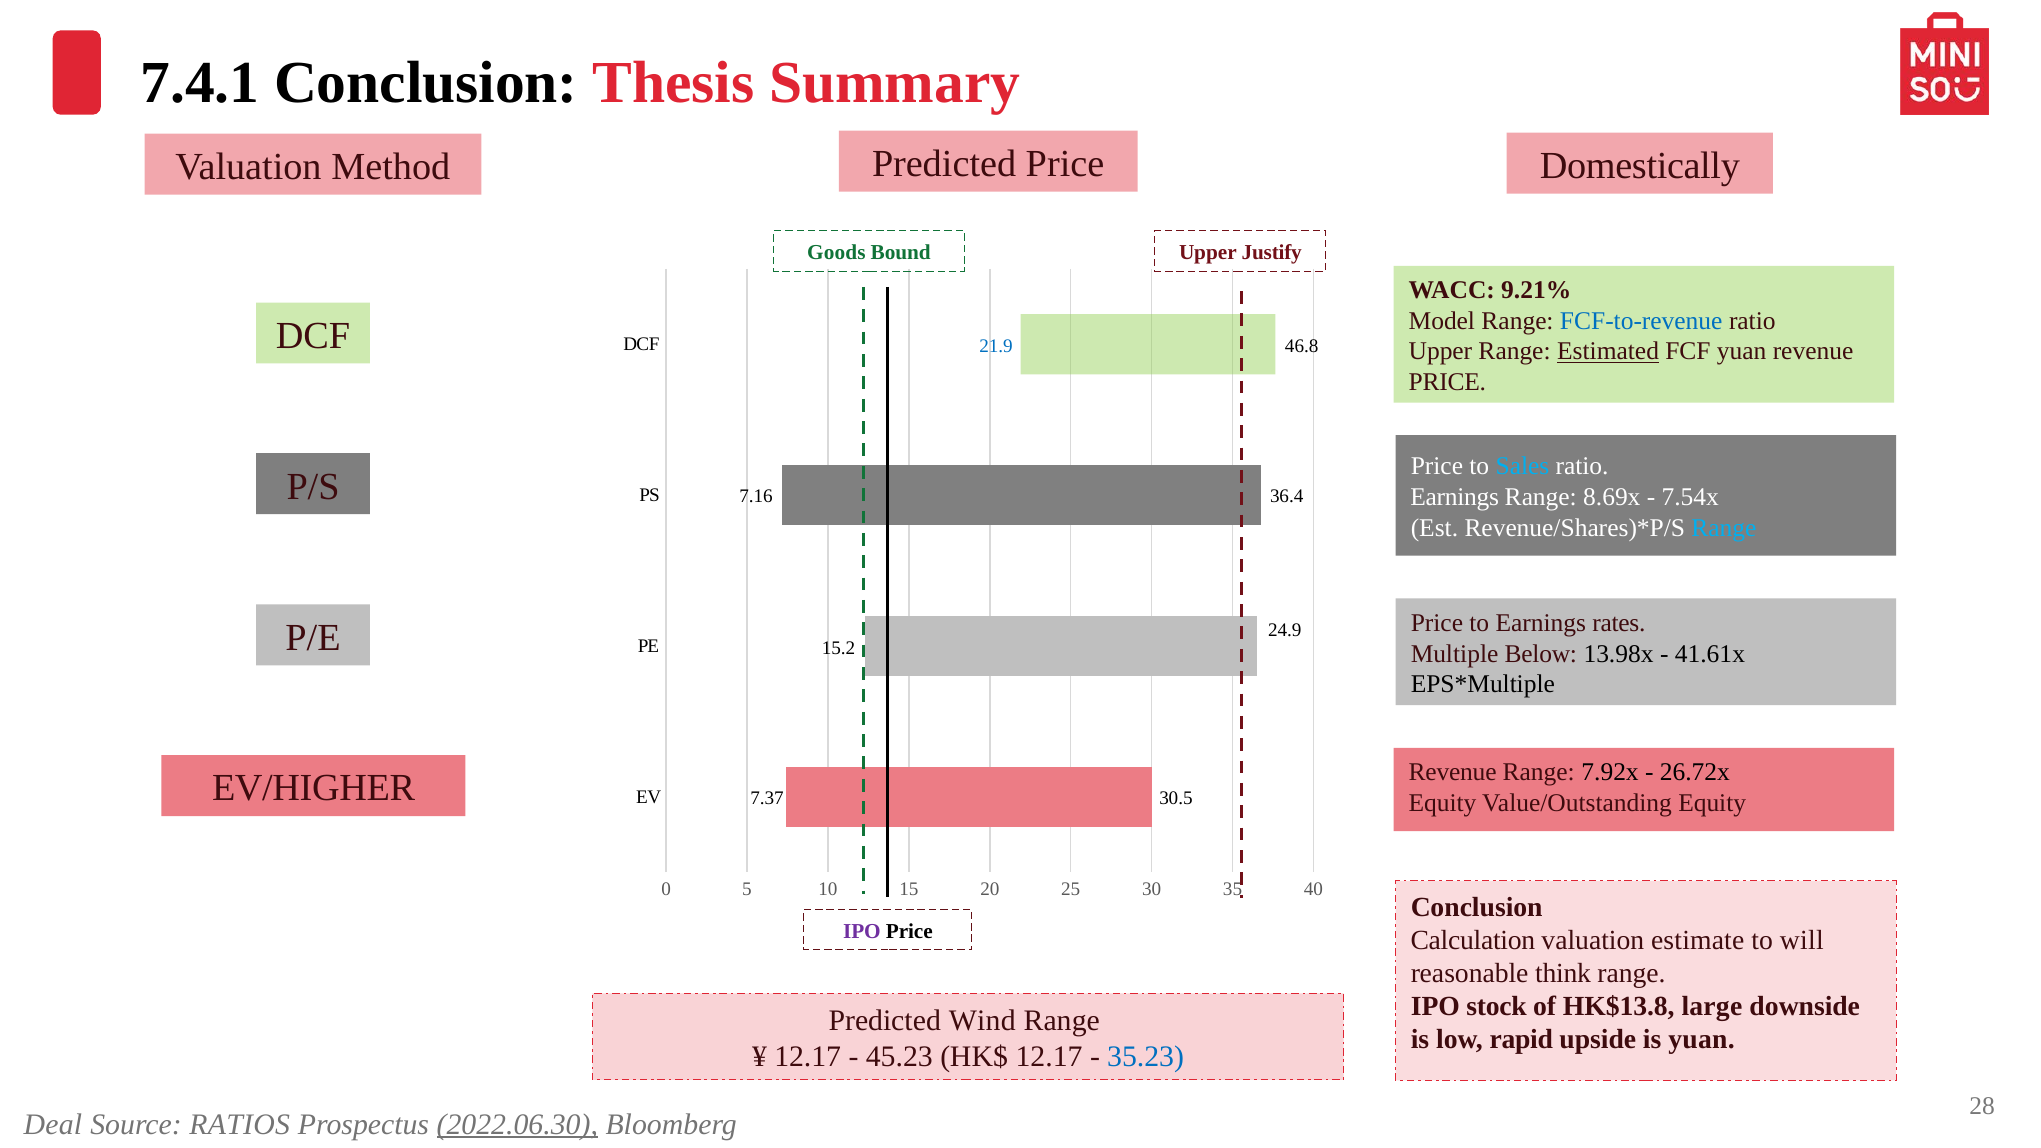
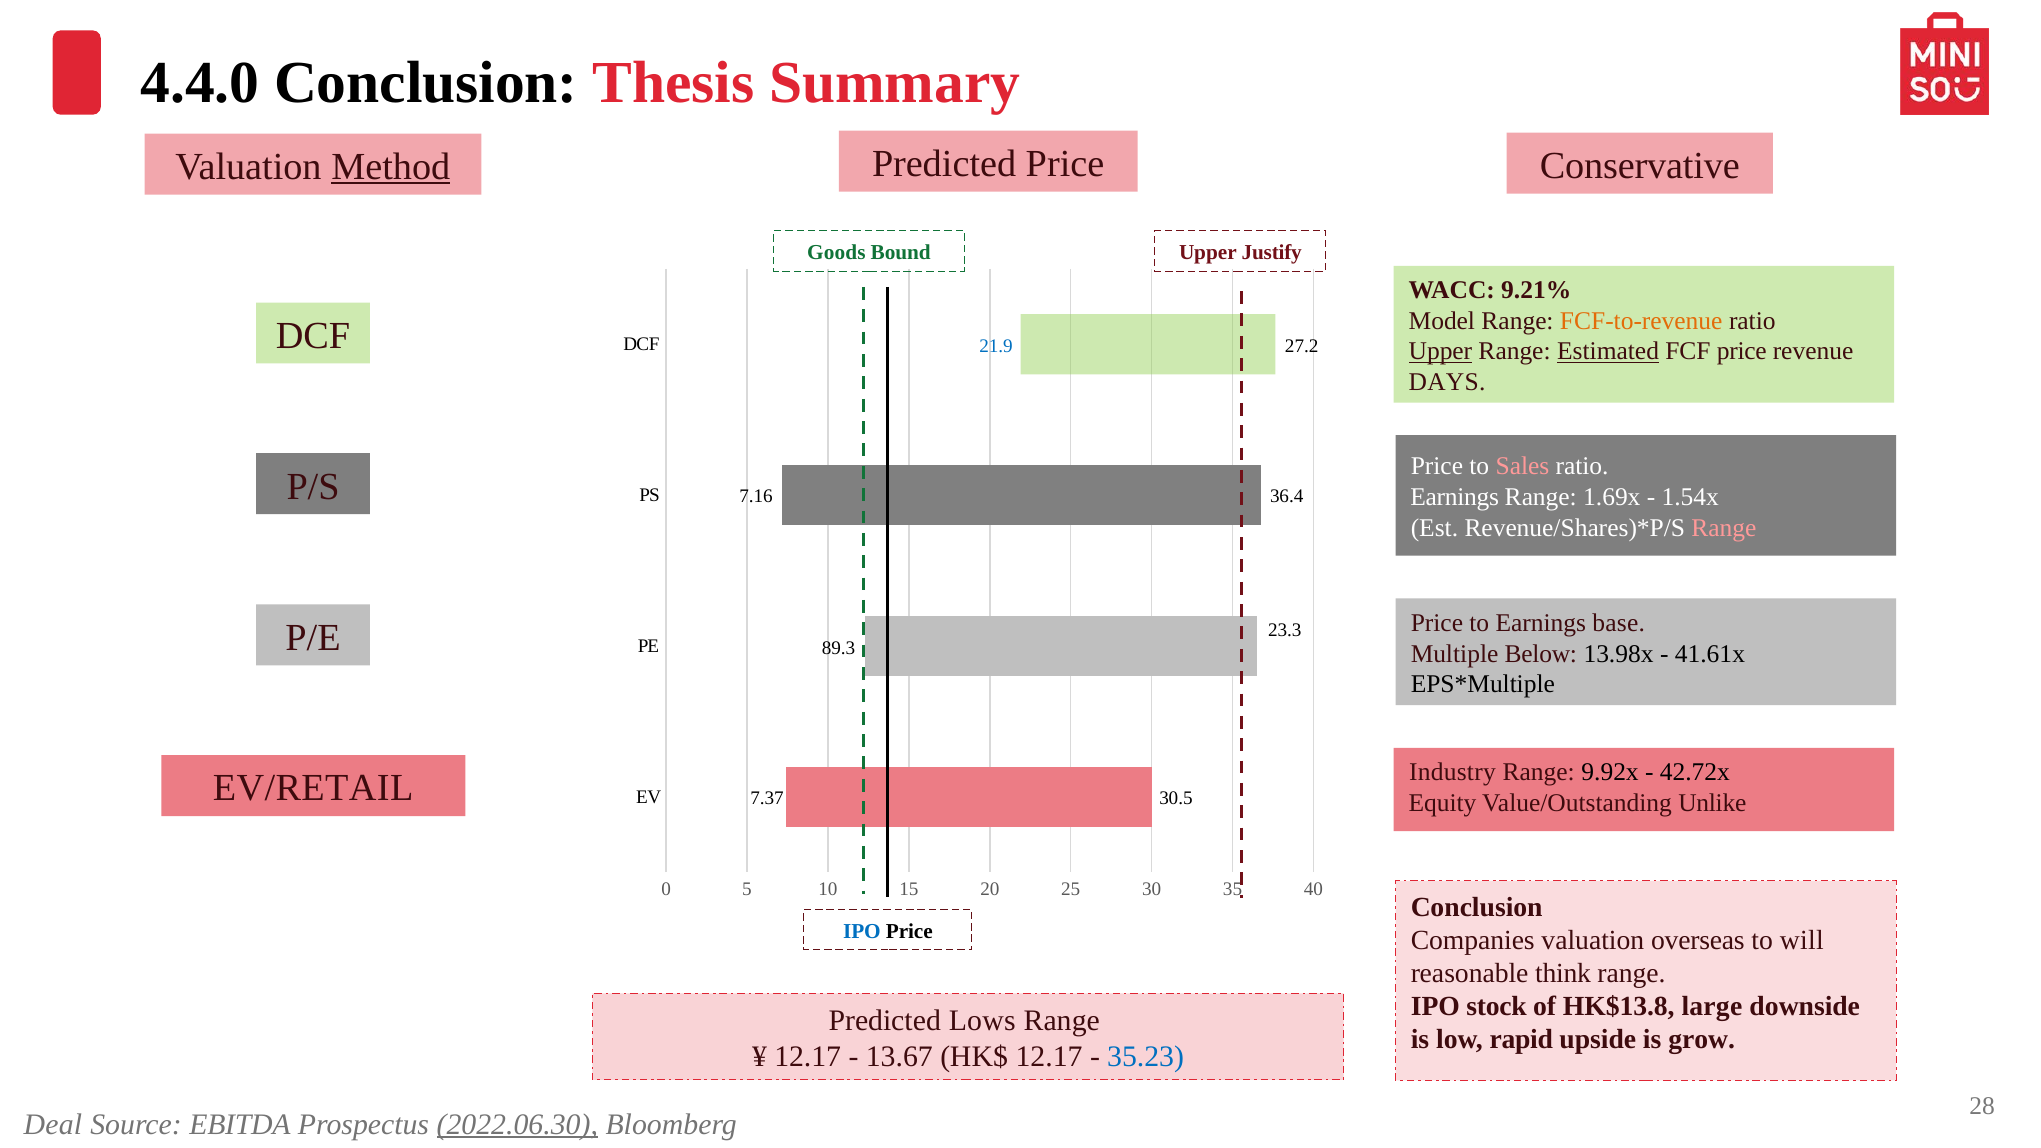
7.4.1: 7.4.1 -> 4.4.0 (200, 83)
Method underline: none -> present (391, 167)
Domestically: Domestically -> Conservative (1640, 166)
FCF-to-revenue colour: blue -> orange (1641, 321)
46.8: 46.8 -> 27.2 (1302, 346)
Upper underline: none -> present (1440, 351)
FCF yuan: yuan -> price (1742, 351)
PRICE: PRICE -> DAYS (1447, 382)
Sales colour: light blue -> pink (1522, 466)
8.69x: 8.69x -> 1.69x (1612, 497)
7.54x: 7.54x -> 1.54x (1690, 497)
Range colour: light blue -> pink (1724, 528)
rates: rates -> base (1619, 623)
24.9: 24.9 -> 23.3 (1285, 630)
15.2: 15.2 -> 89.3 (839, 648)
Revenue: Revenue -> Industry (1452, 773)
7.92x: 7.92x -> 9.92x (1610, 773)
26.72x: 26.72x -> 42.72x (1695, 773)
EV/HIGHER: EV/HIGHER -> EV/RETAIL (313, 788)
Value/Outstanding Equity: Equity -> Unlike (1712, 803)
IPO colour: purple -> blue (862, 931)
Calculation: Calculation -> Companies (1473, 940)
estimate: estimate -> overseas (1698, 940)
Wind: Wind -> Lows (982, 1021)
is yuan: yuan -> grow (1702, 1040)
45.23: 45.23 -> 13.67 (899, 1057)
RATIOS: RATIOS -> EBITDA (240, 1124)
